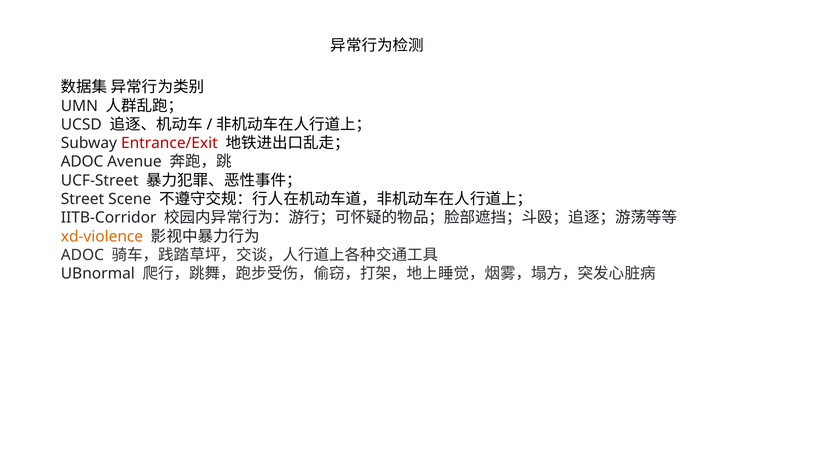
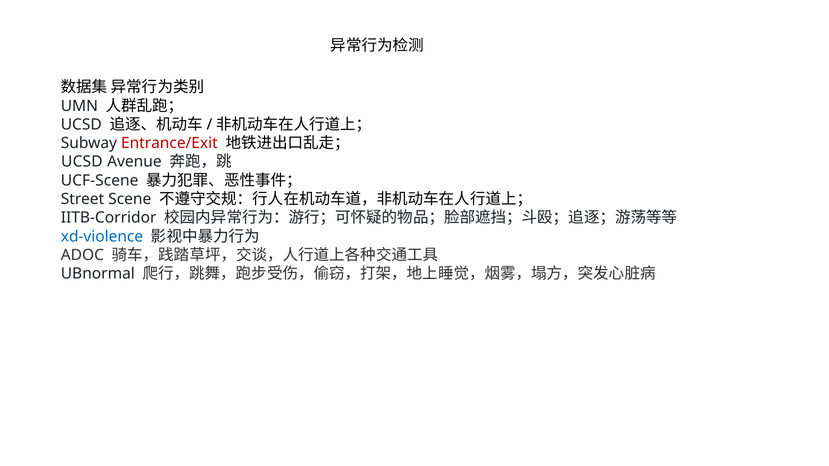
ADOC: ADOC -> UCSD (82, 162)
UCF-Street: UCF-Street -> UCF-Scene (100, 181)
xd-violence colour: orange -> blue (102, 237)
